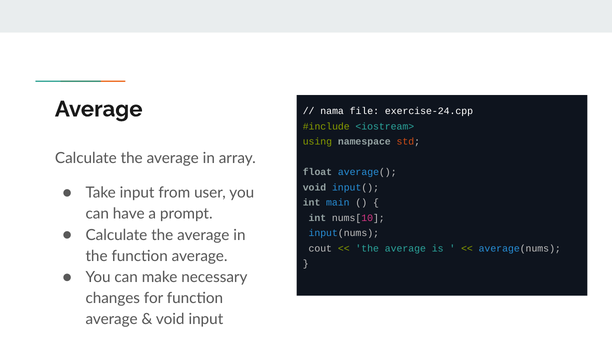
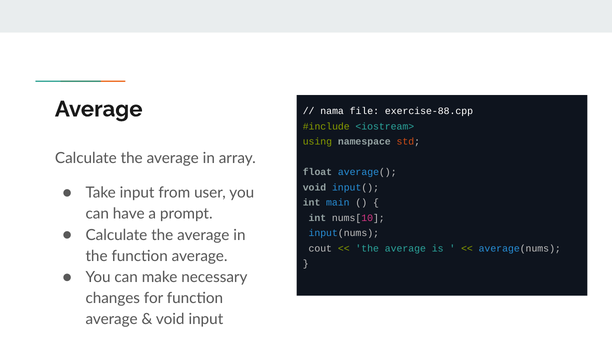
exercise-24.cpp: exercise-24.cpp -> exercise-88.cpp (429, 111)
